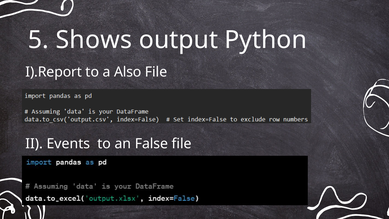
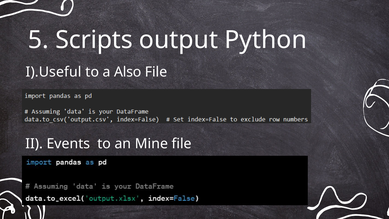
Shows: Shows -> Scripts (94, 40)
I).Report: I).Report -> I).Useful (54, 72)
False: False -> Mine (151, 144)
